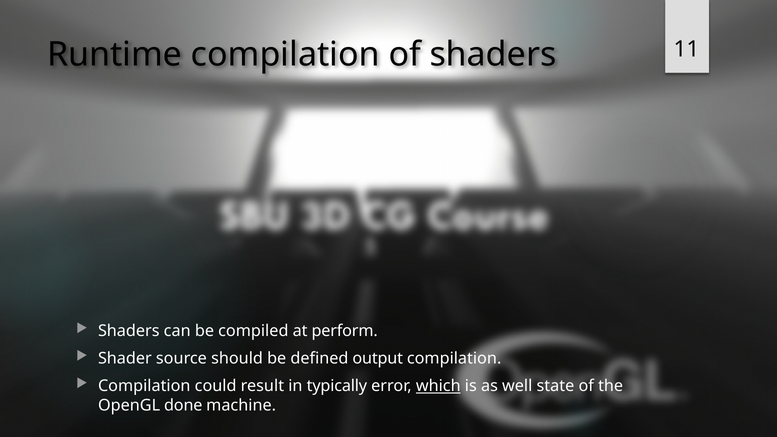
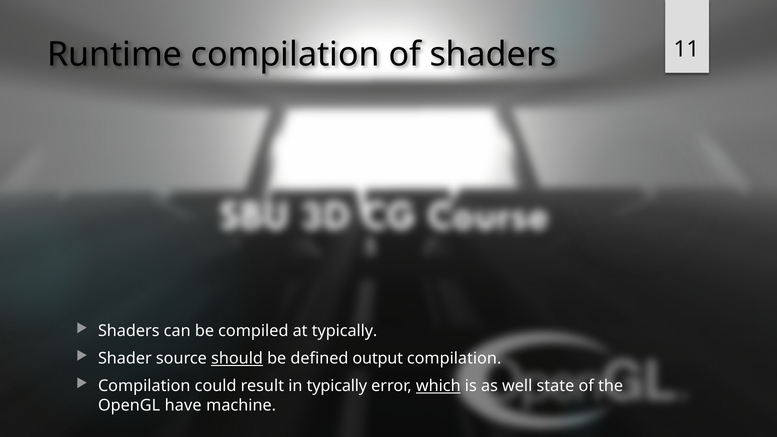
at perform: perform -> typically (345, 331)
should underline: none -> present (237, 359)
done: done -> have (183, 406)
